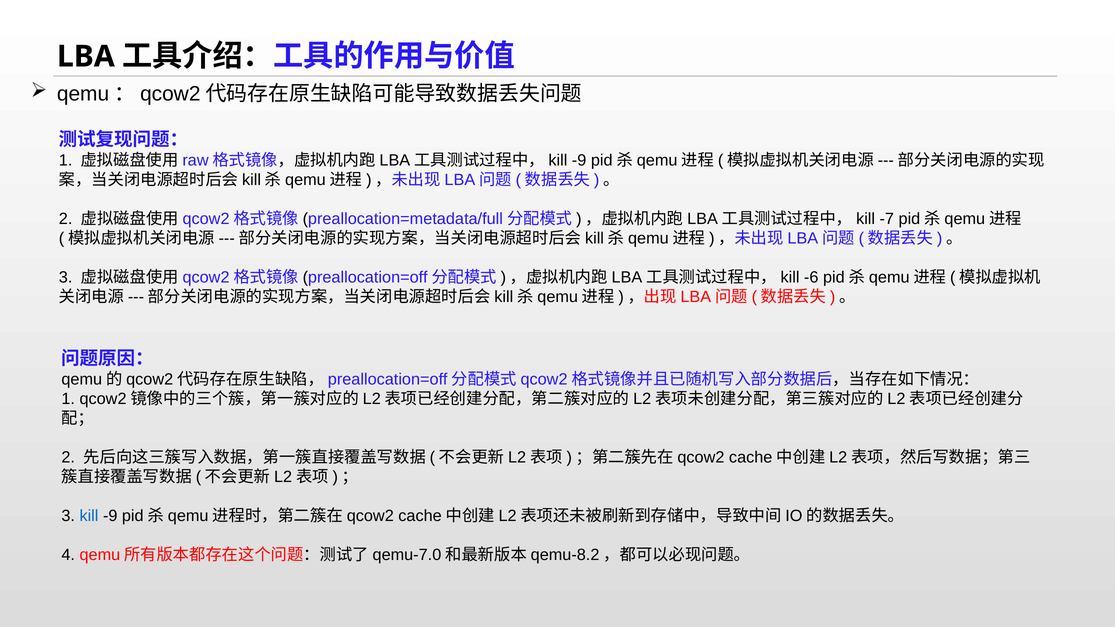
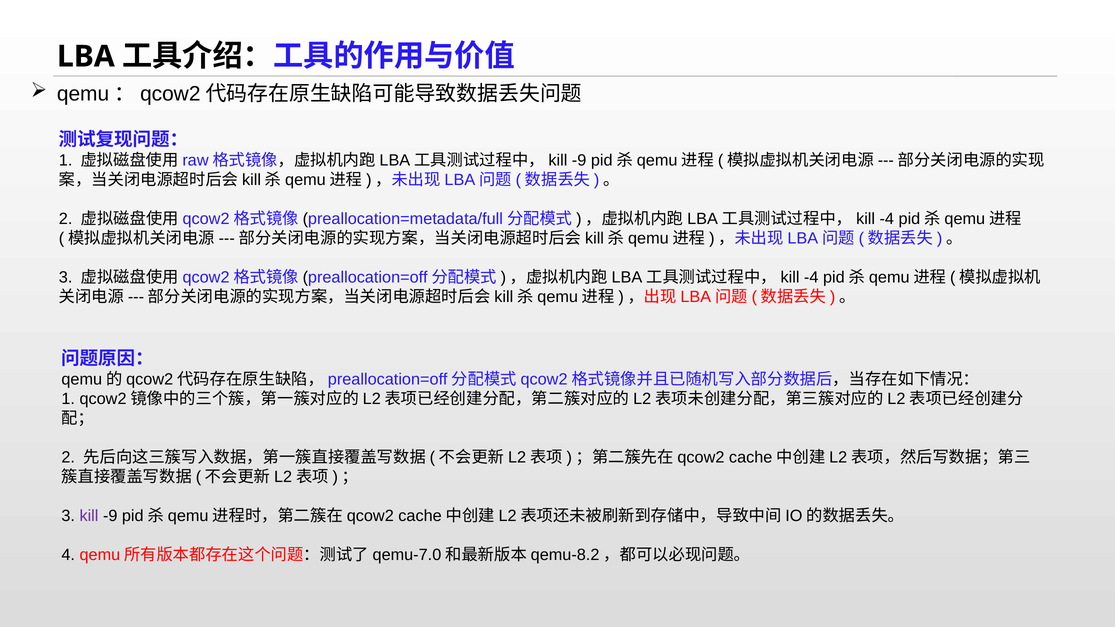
-7: -7 -> -4 (887, 219)
-6: -6 -> -4 (811, 277)
kill colour: blue -> purple (89, 516)
